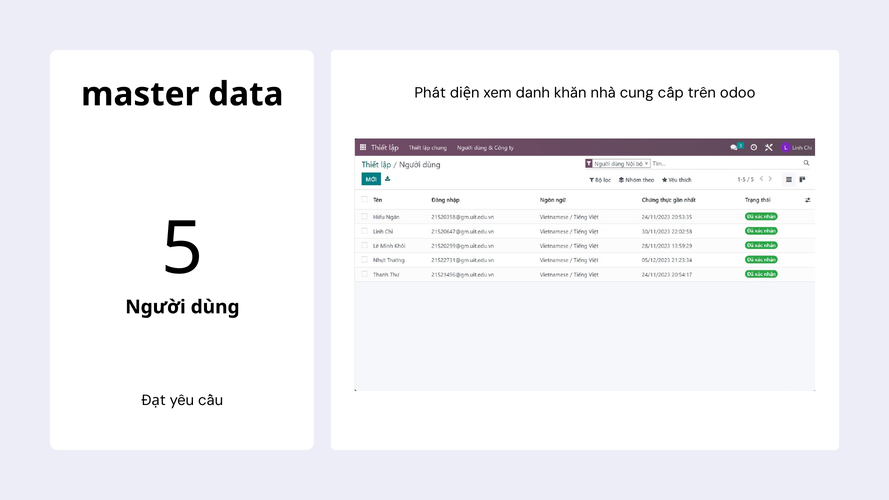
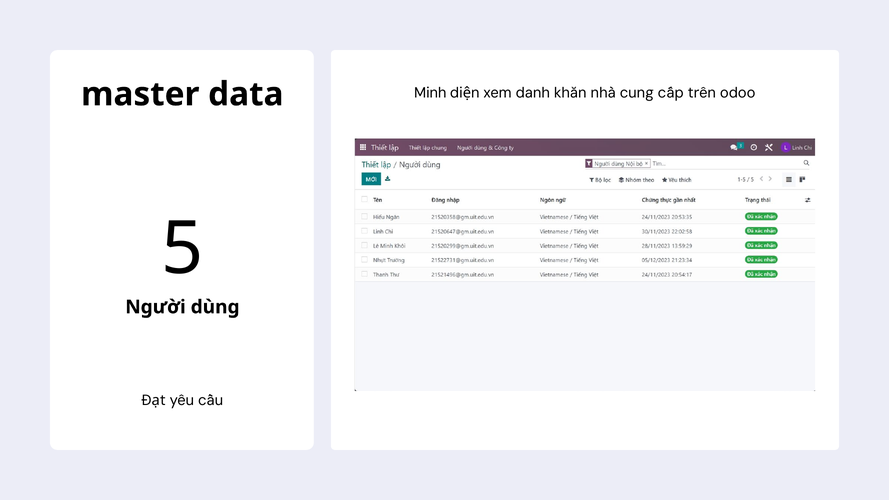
Phát: Phát -> Minh (430, 93)
